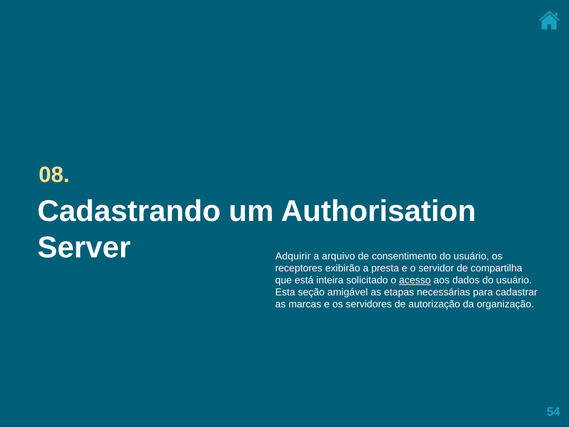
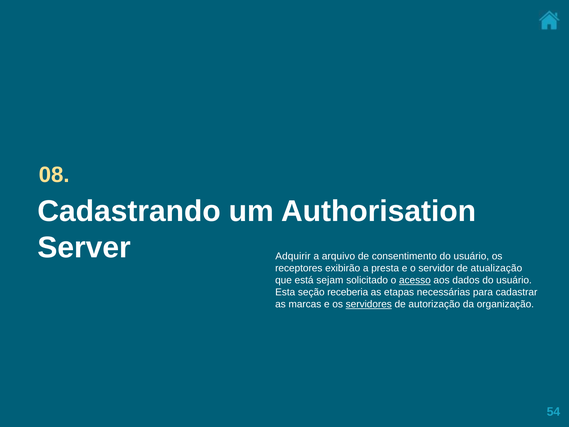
compartilha: compartilha -> atualização (496, 268)
inteira: inteira -> sejam (330, 280)
amigável: amigável -> receberia (348, 292)
servidores underline: none -> present (369, 304)
